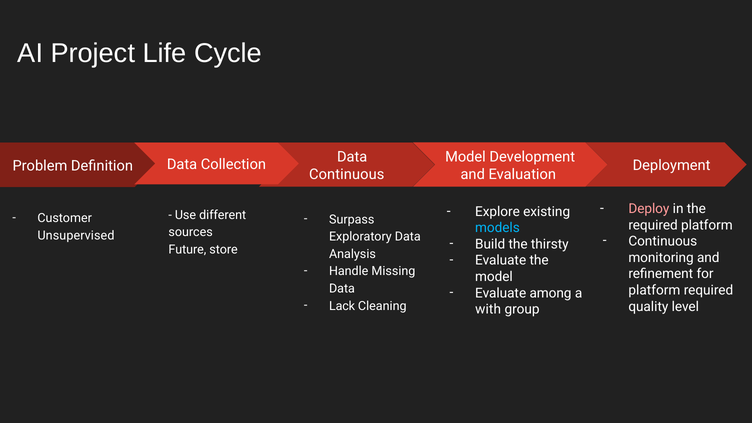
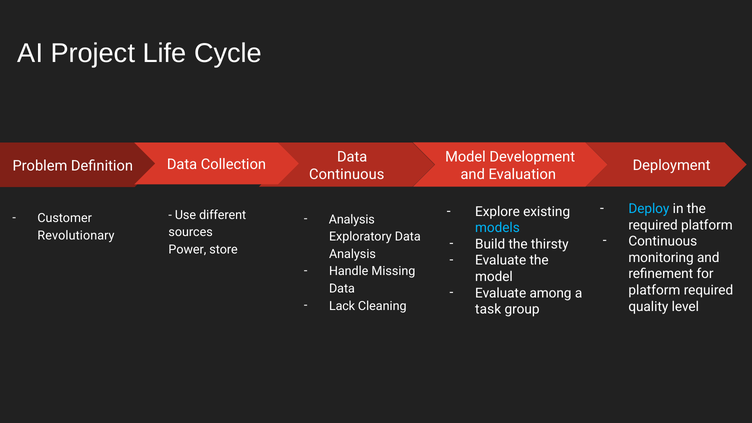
Deploy colour: pink -> light blue (649, 209)
Surpass: Surpass -> Analysis (352, 219)
Unsupervised: Unsupervised -> Revolutionary (76, 236)
Future: Future -> Power (187, 249)
with: with -> task (488, 309)
